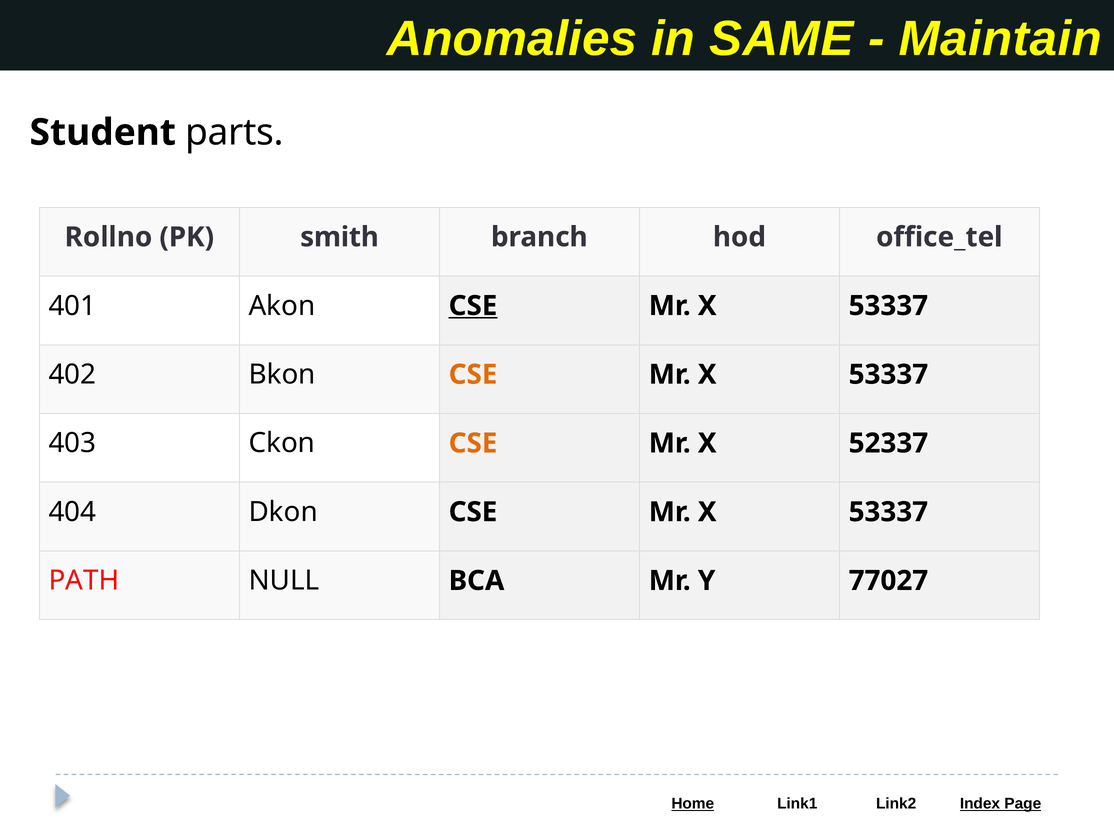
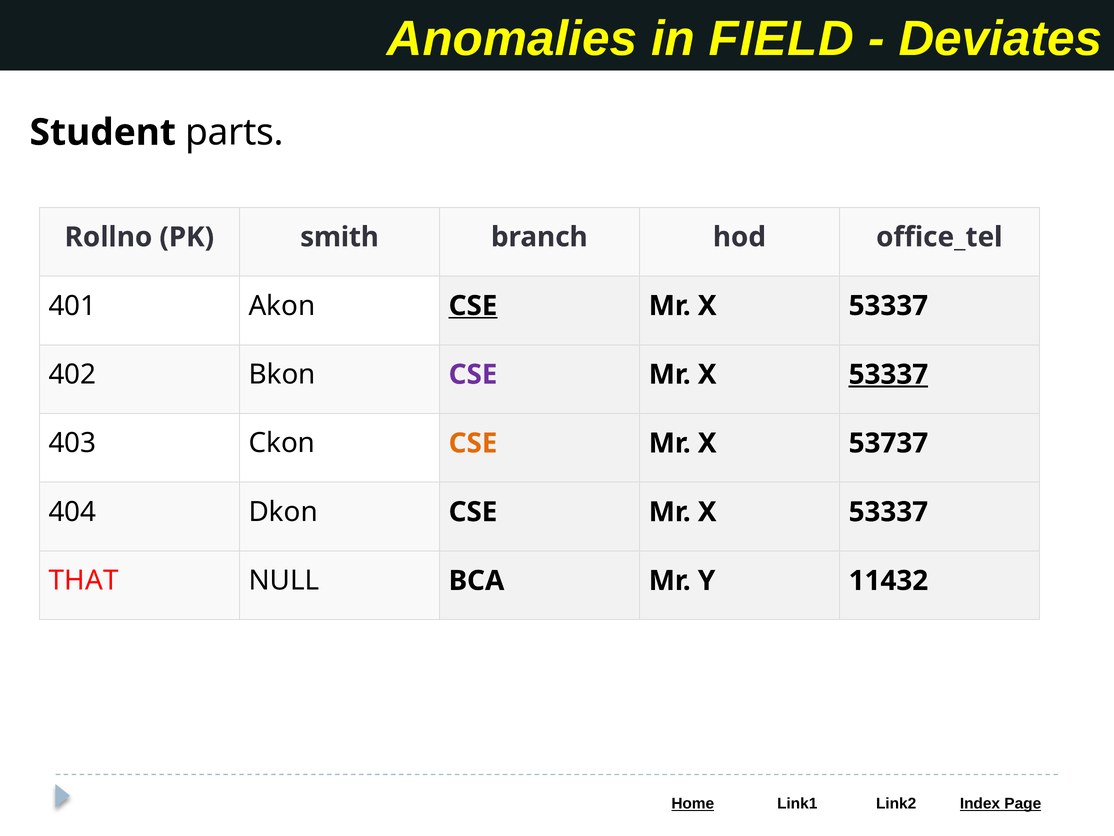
SAME: SAME -> FIELD (781, 39)
Maintain: Maintain -> Deviates (1000, 39)
CSE colour: orange -> purple (473, 374)
53337 underline: none -> present (888, 374)
52337: 52337 -> 53737 (888, 443)
PATH: PATH -> THAT (84, 580)
77027: 77027 -> 11432 (888, 580)
